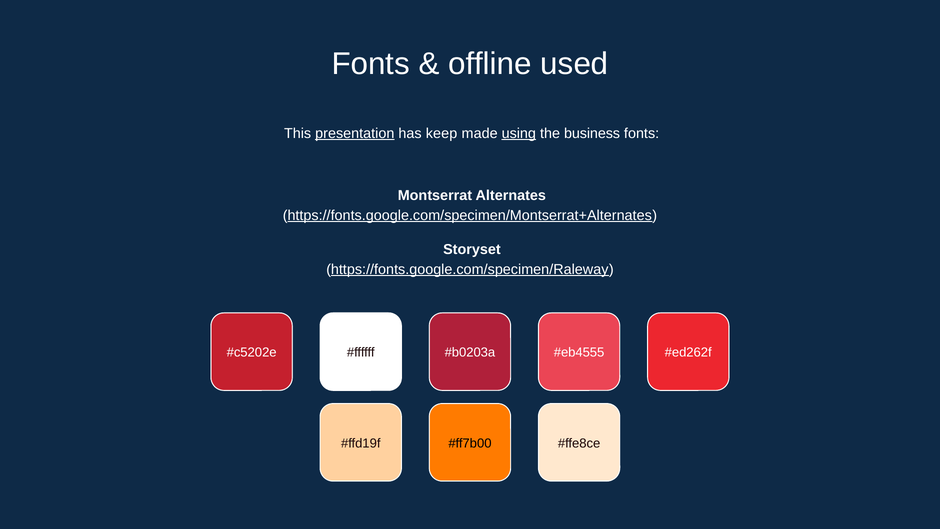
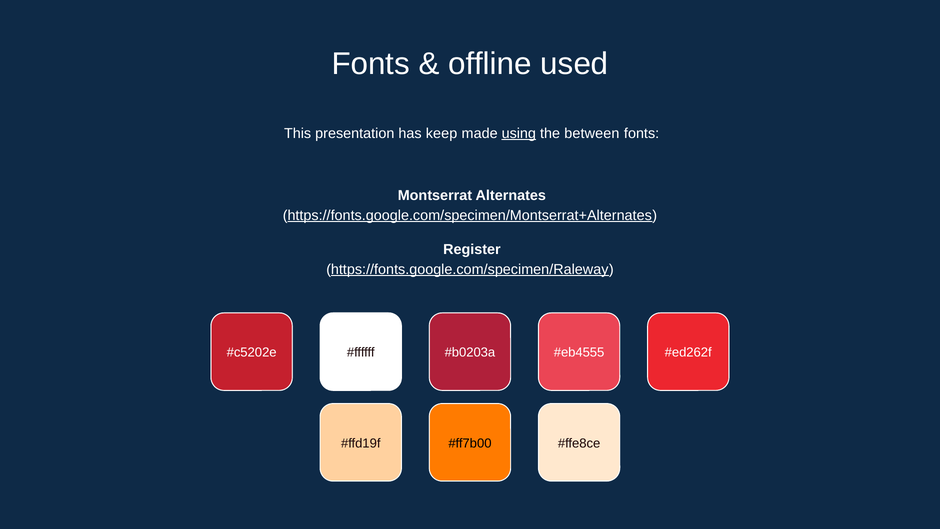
presentation underline: present -> none (355, 133)
business: business -> between (592, 133)
Storyset: Storyset -> Register (472, 249)
